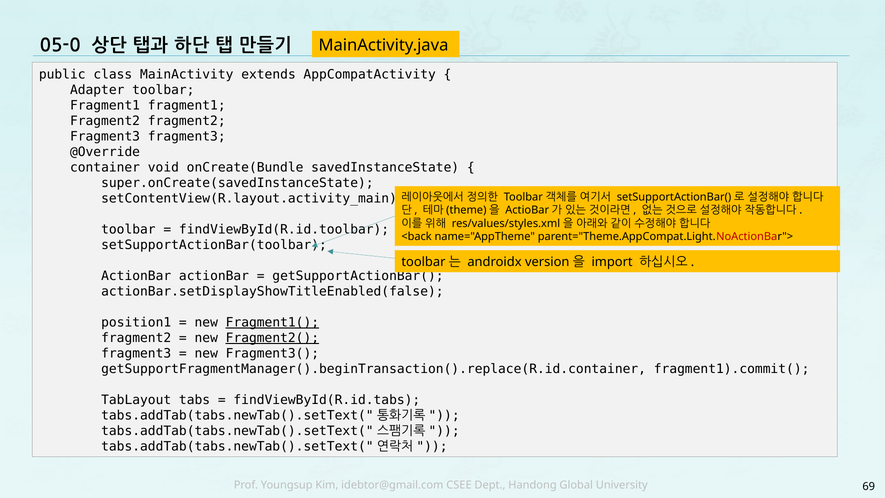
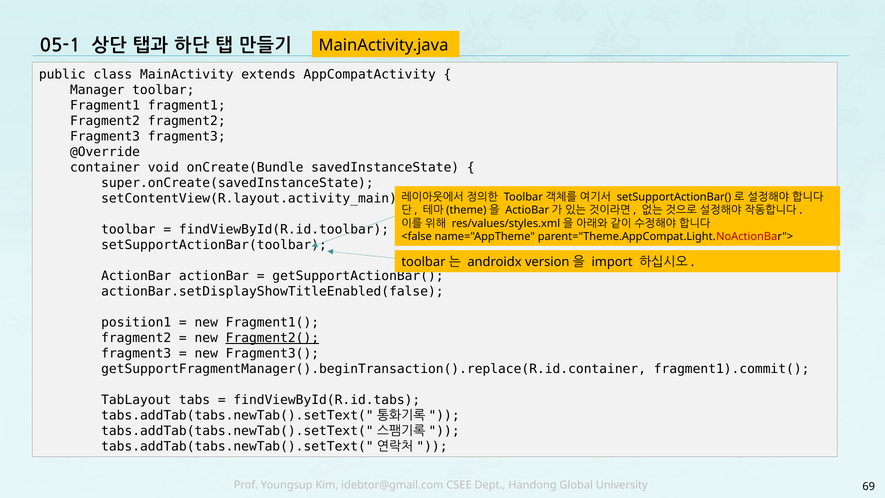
05-0: 05-0 -> 05-1 (60, 45)
Adapter: Adapter -> Manager (97, 90)
<back: <back -> <false (417, 237)
Fragment1( underline: present -> none (272, 322)
